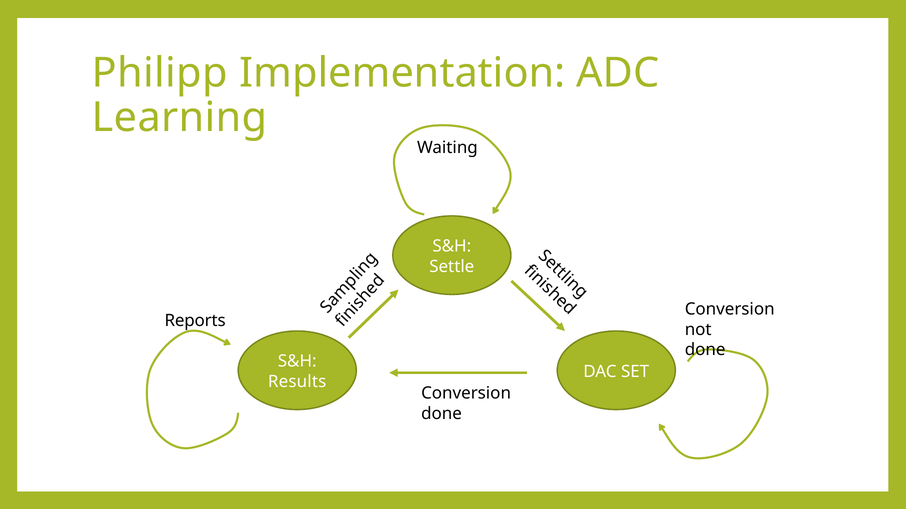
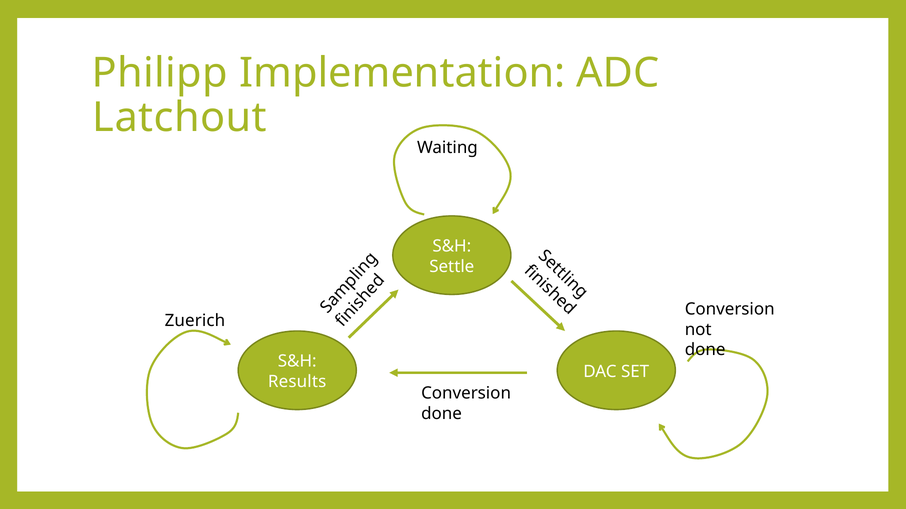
Learning: Learning -> Latchout (180, 118)
Reports: Reports -> Zuerich (195, 321)
